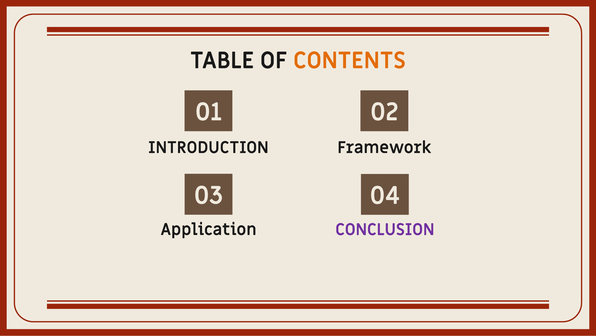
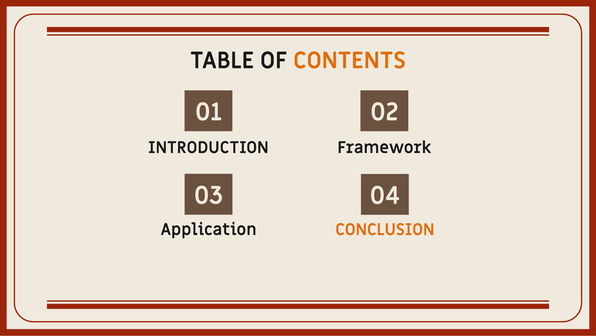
CONCLUSION colour: purple -> orange (385, 229)
